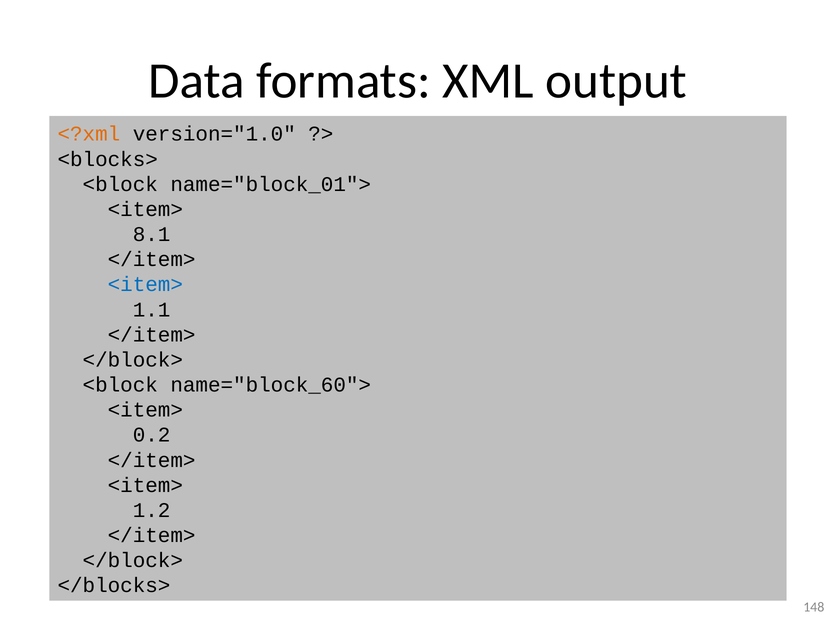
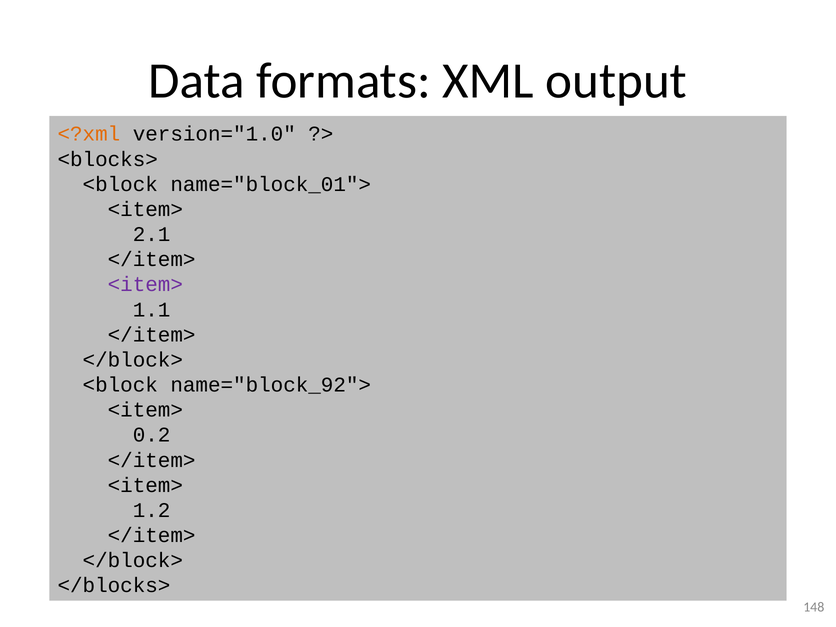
8.1: 8.1 -> 2.1 (152, 234)
<item> colour: blue -> purple (145, 285)
name="block_60">: name="block_60"> -> name="block_92"> (271, 385)
